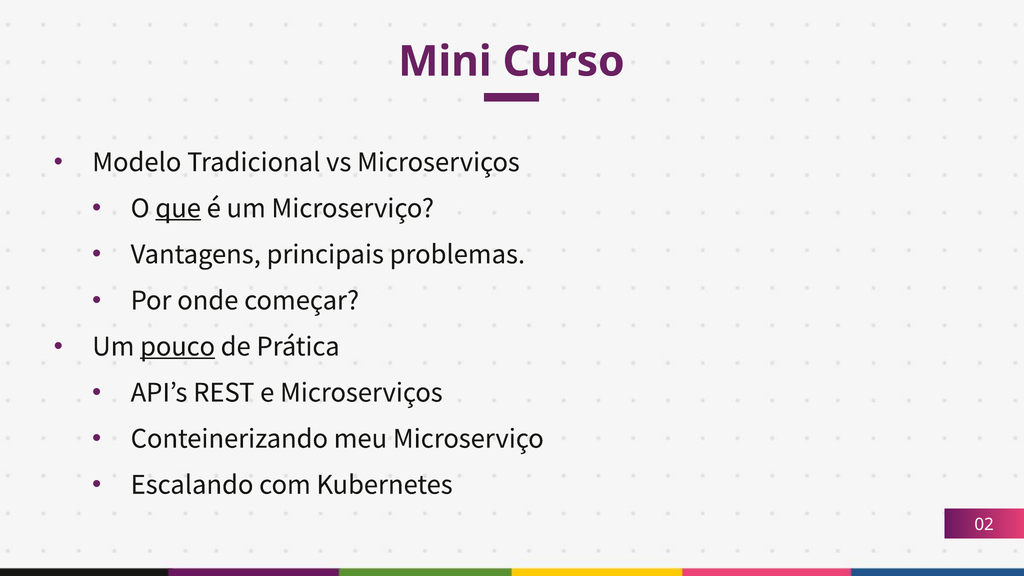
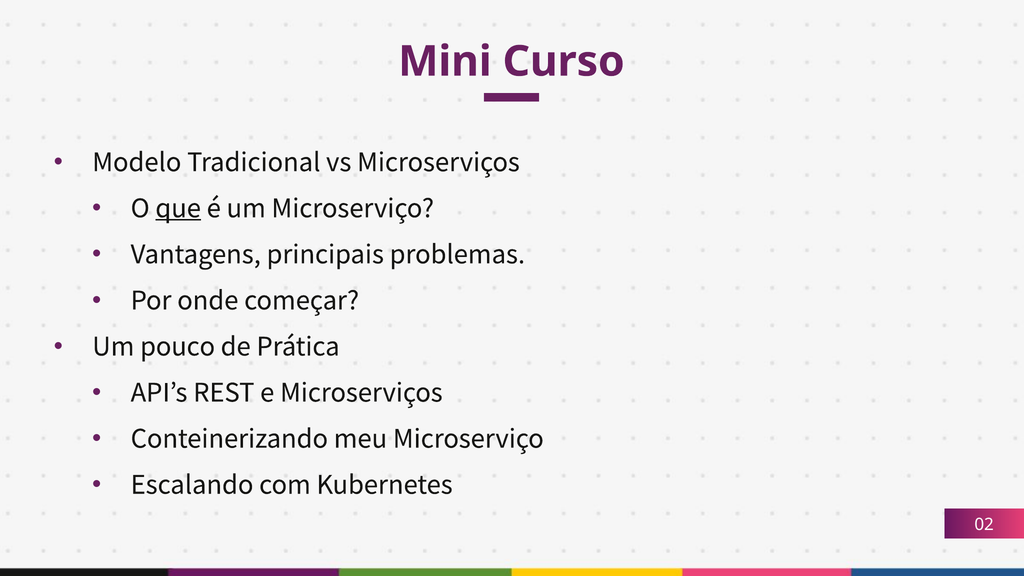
pouco underline: present -> none (178, 347)
